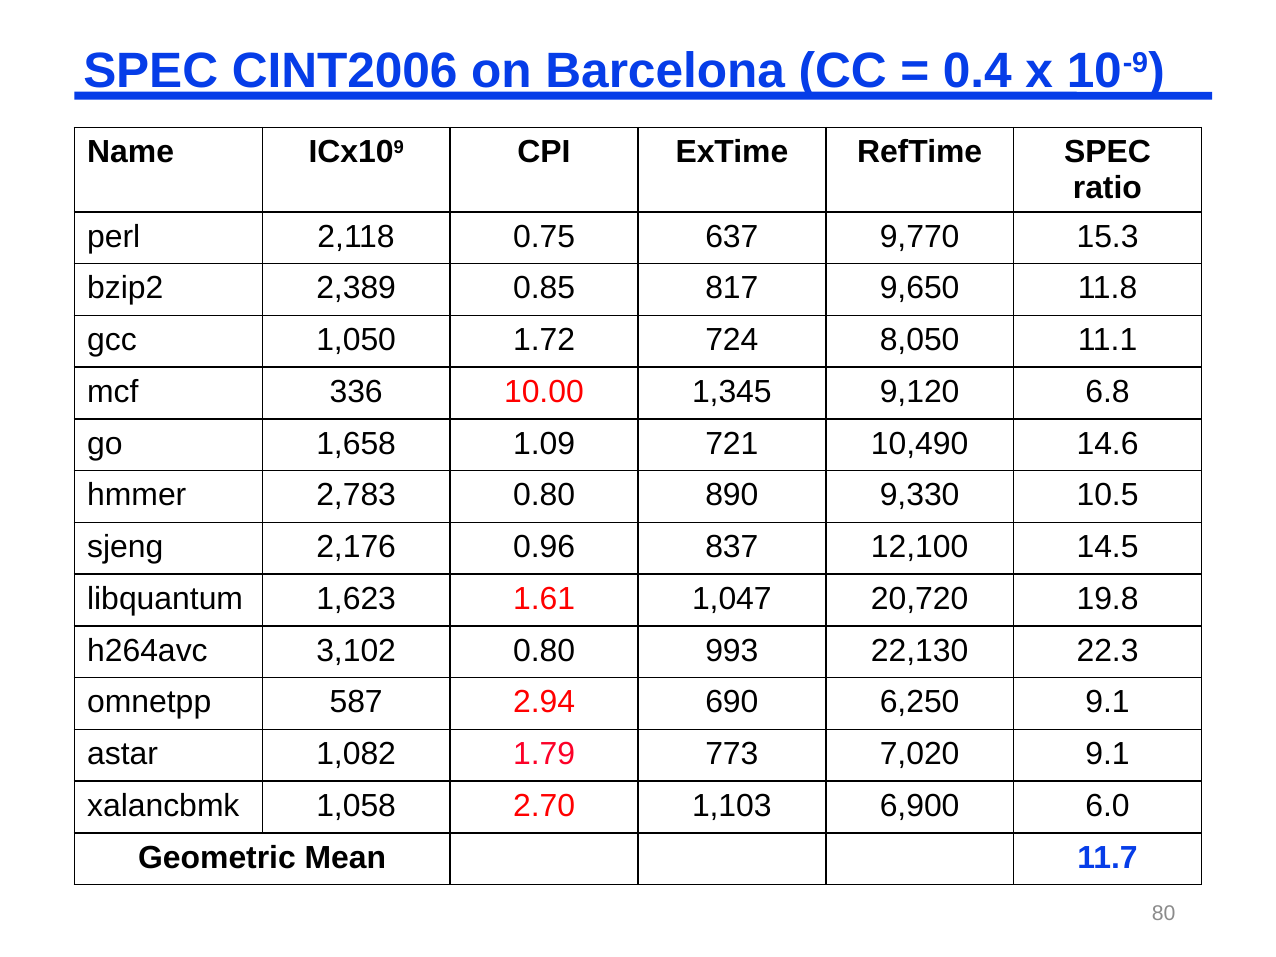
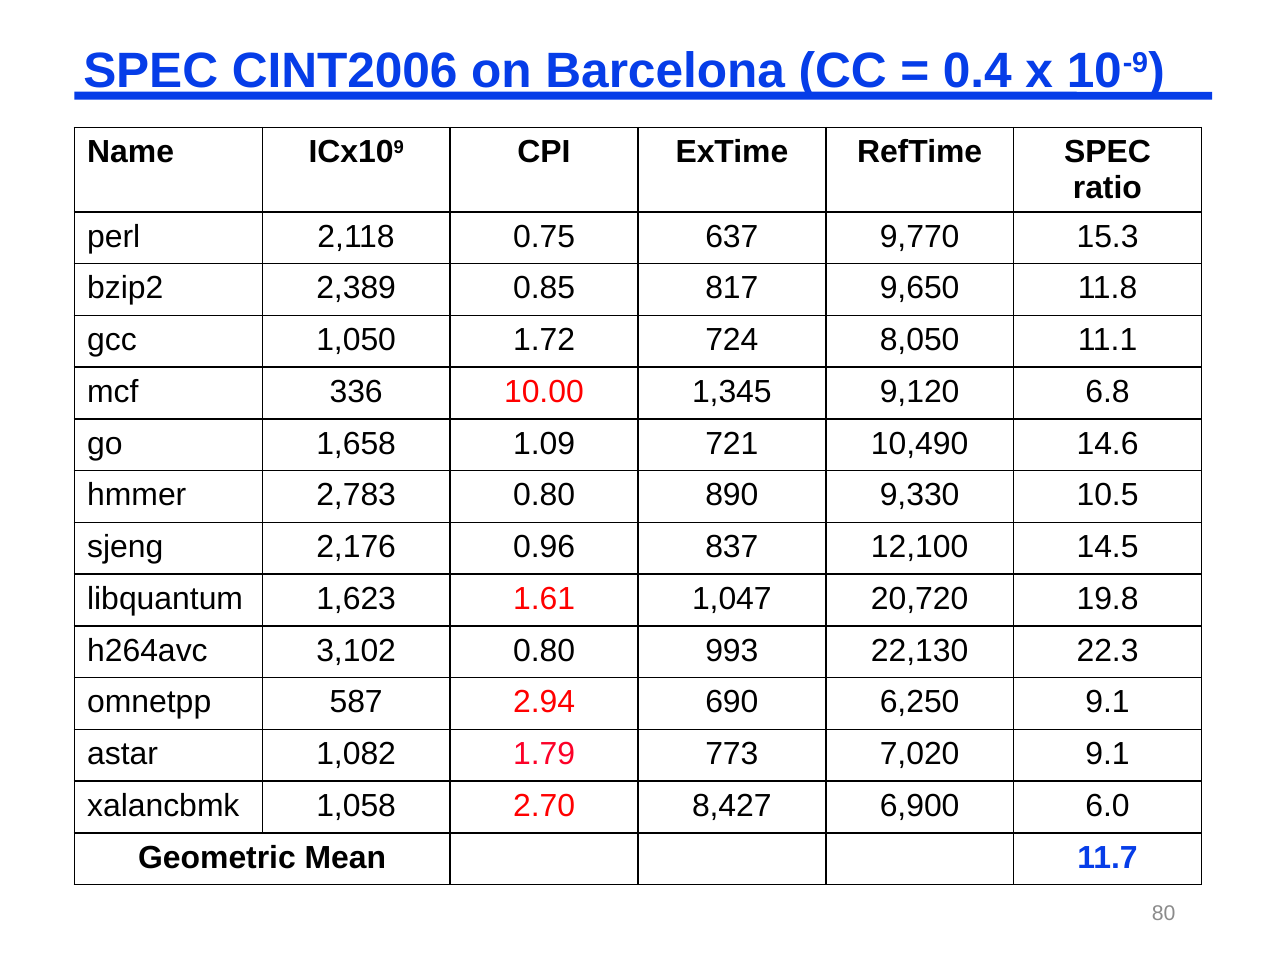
1,103: 1,103 -> 8,427 (732, 806)
